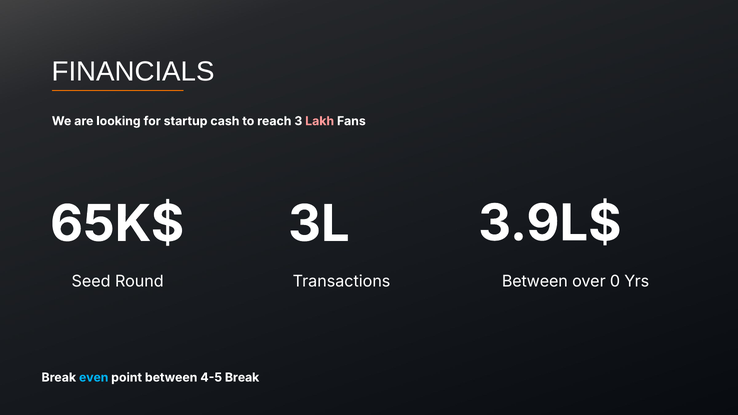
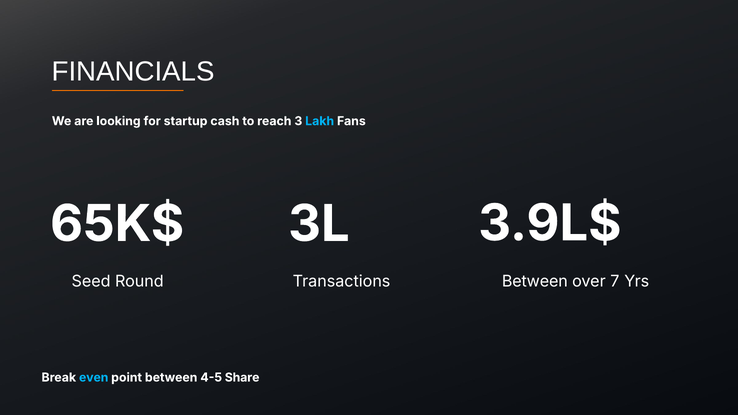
Lakh colour: pink -> light blue (320, 121)
0: 0 -> 7 (615, 281)
4-5 Break: Break -> Share (242, 378)
